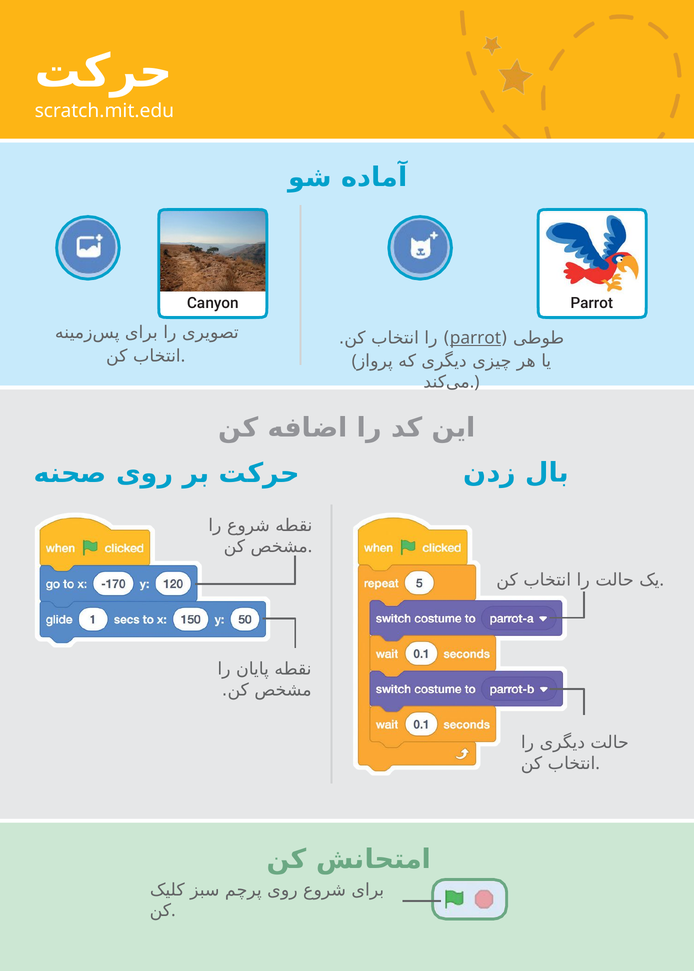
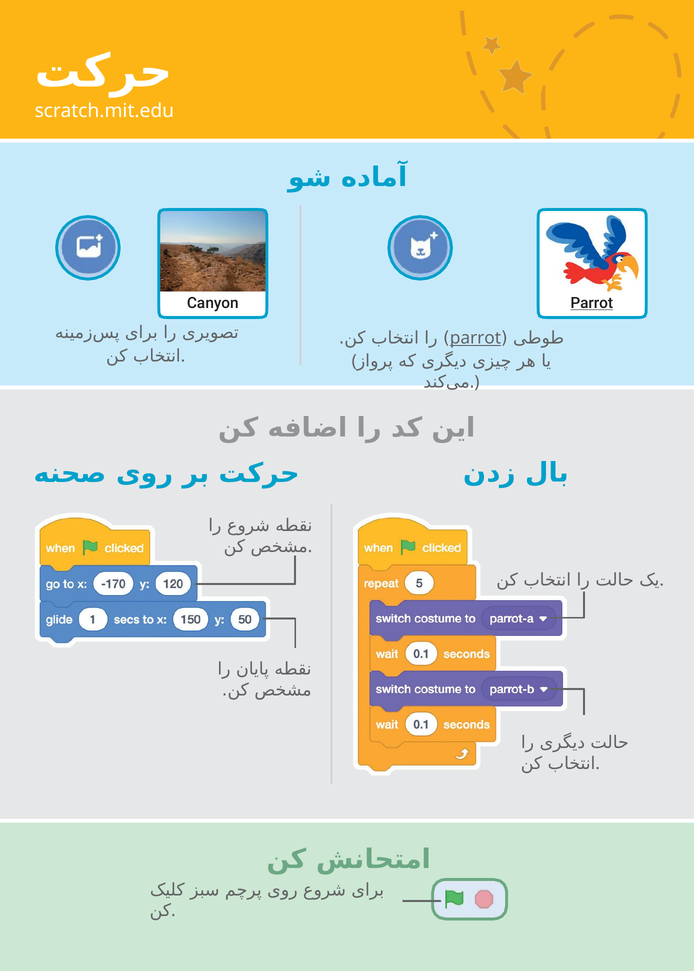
Parrot underline: none -> present (592, 303)
